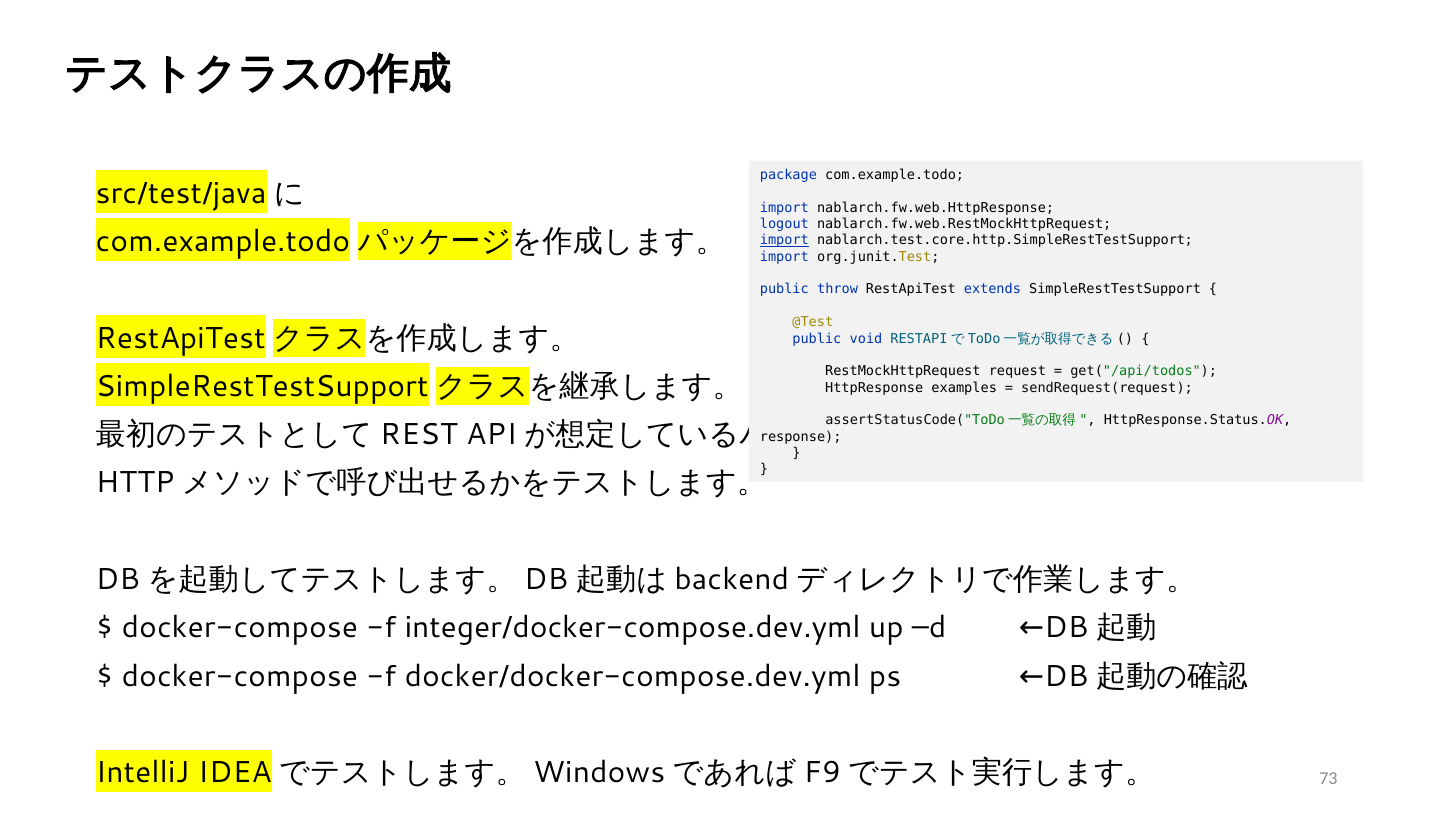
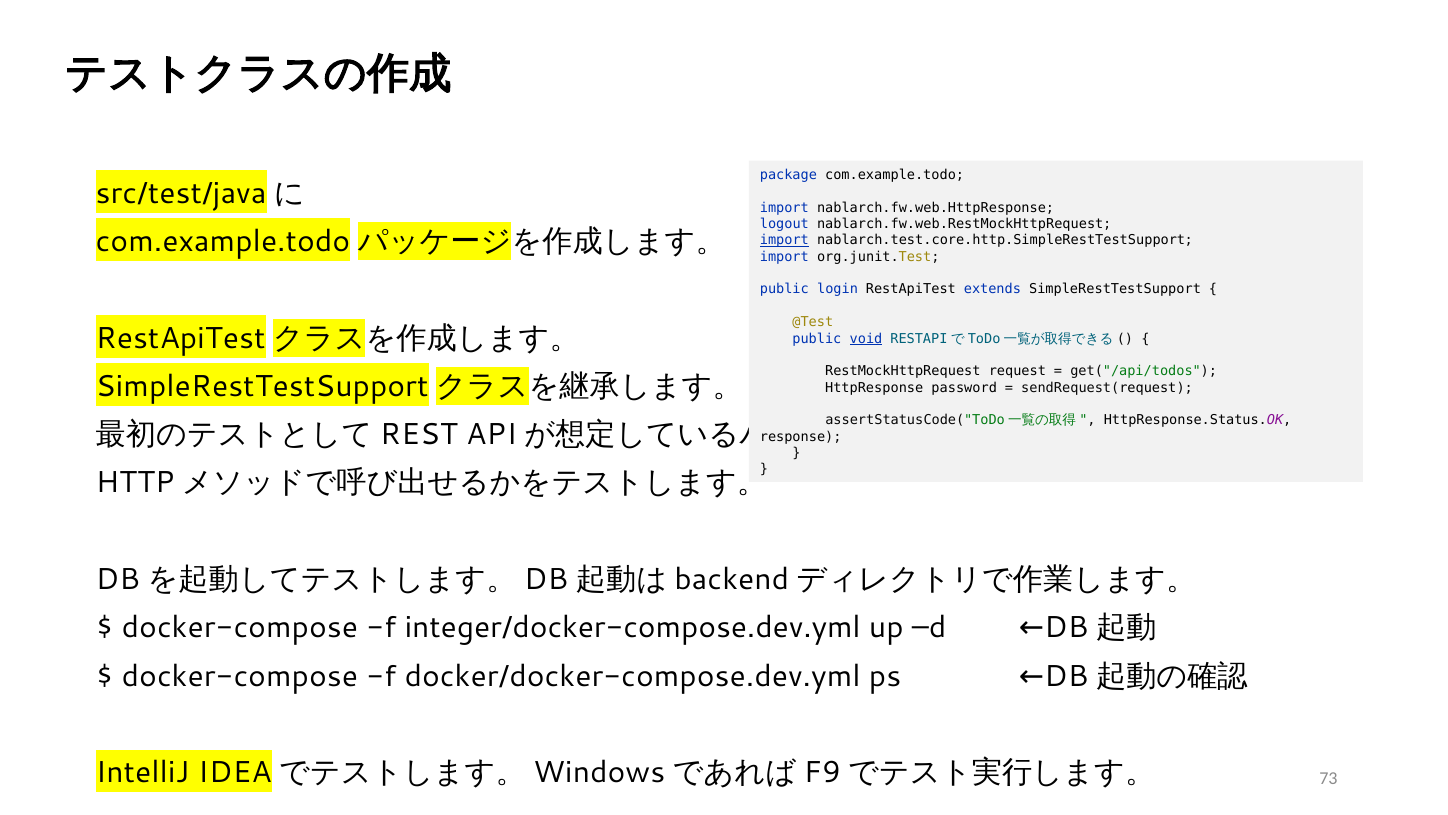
throw: throw -> login (838, 289)
void underline: none -> present (866, 338)
examples: examples -> password (964, 387)
